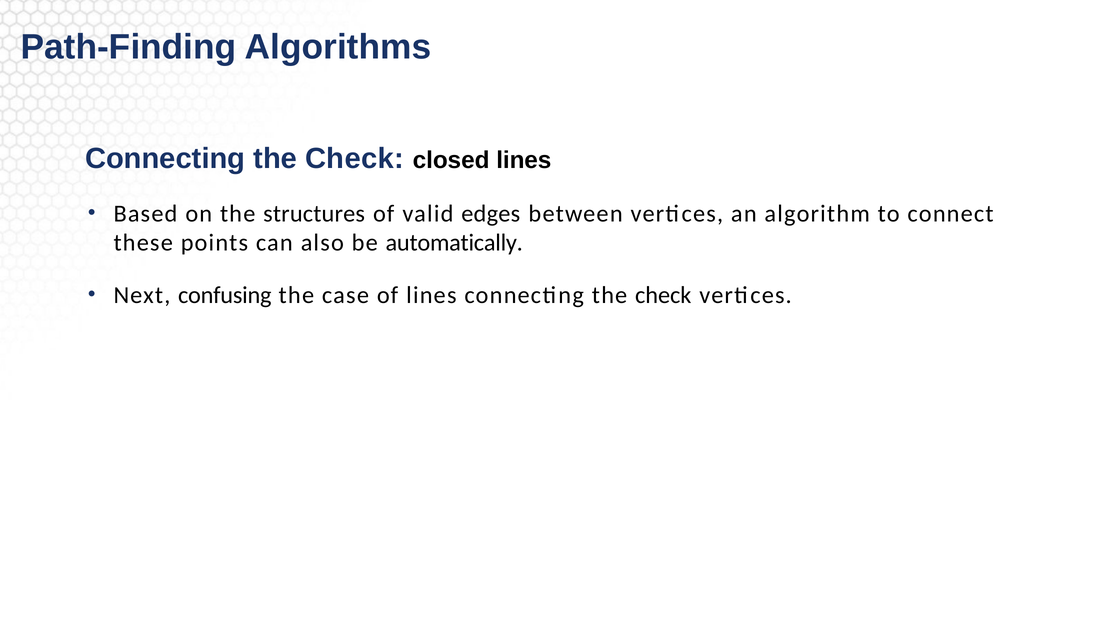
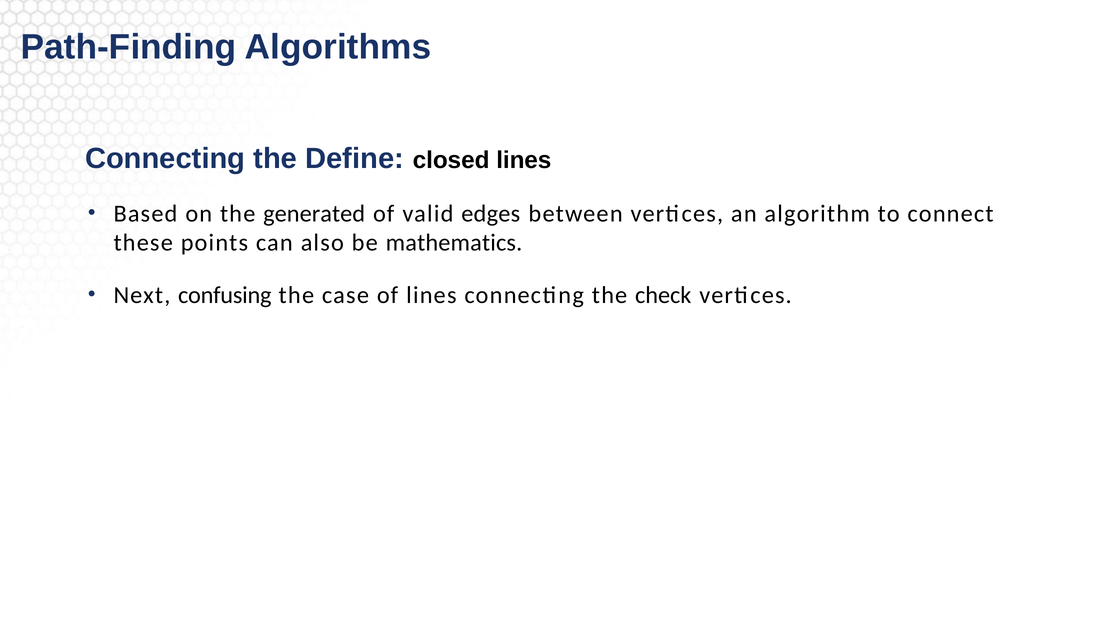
Check: Check -> Define (355, 159)
structures: structures -> generated (314, 214)
automatically: automatically -> mathematics (454, 243)
